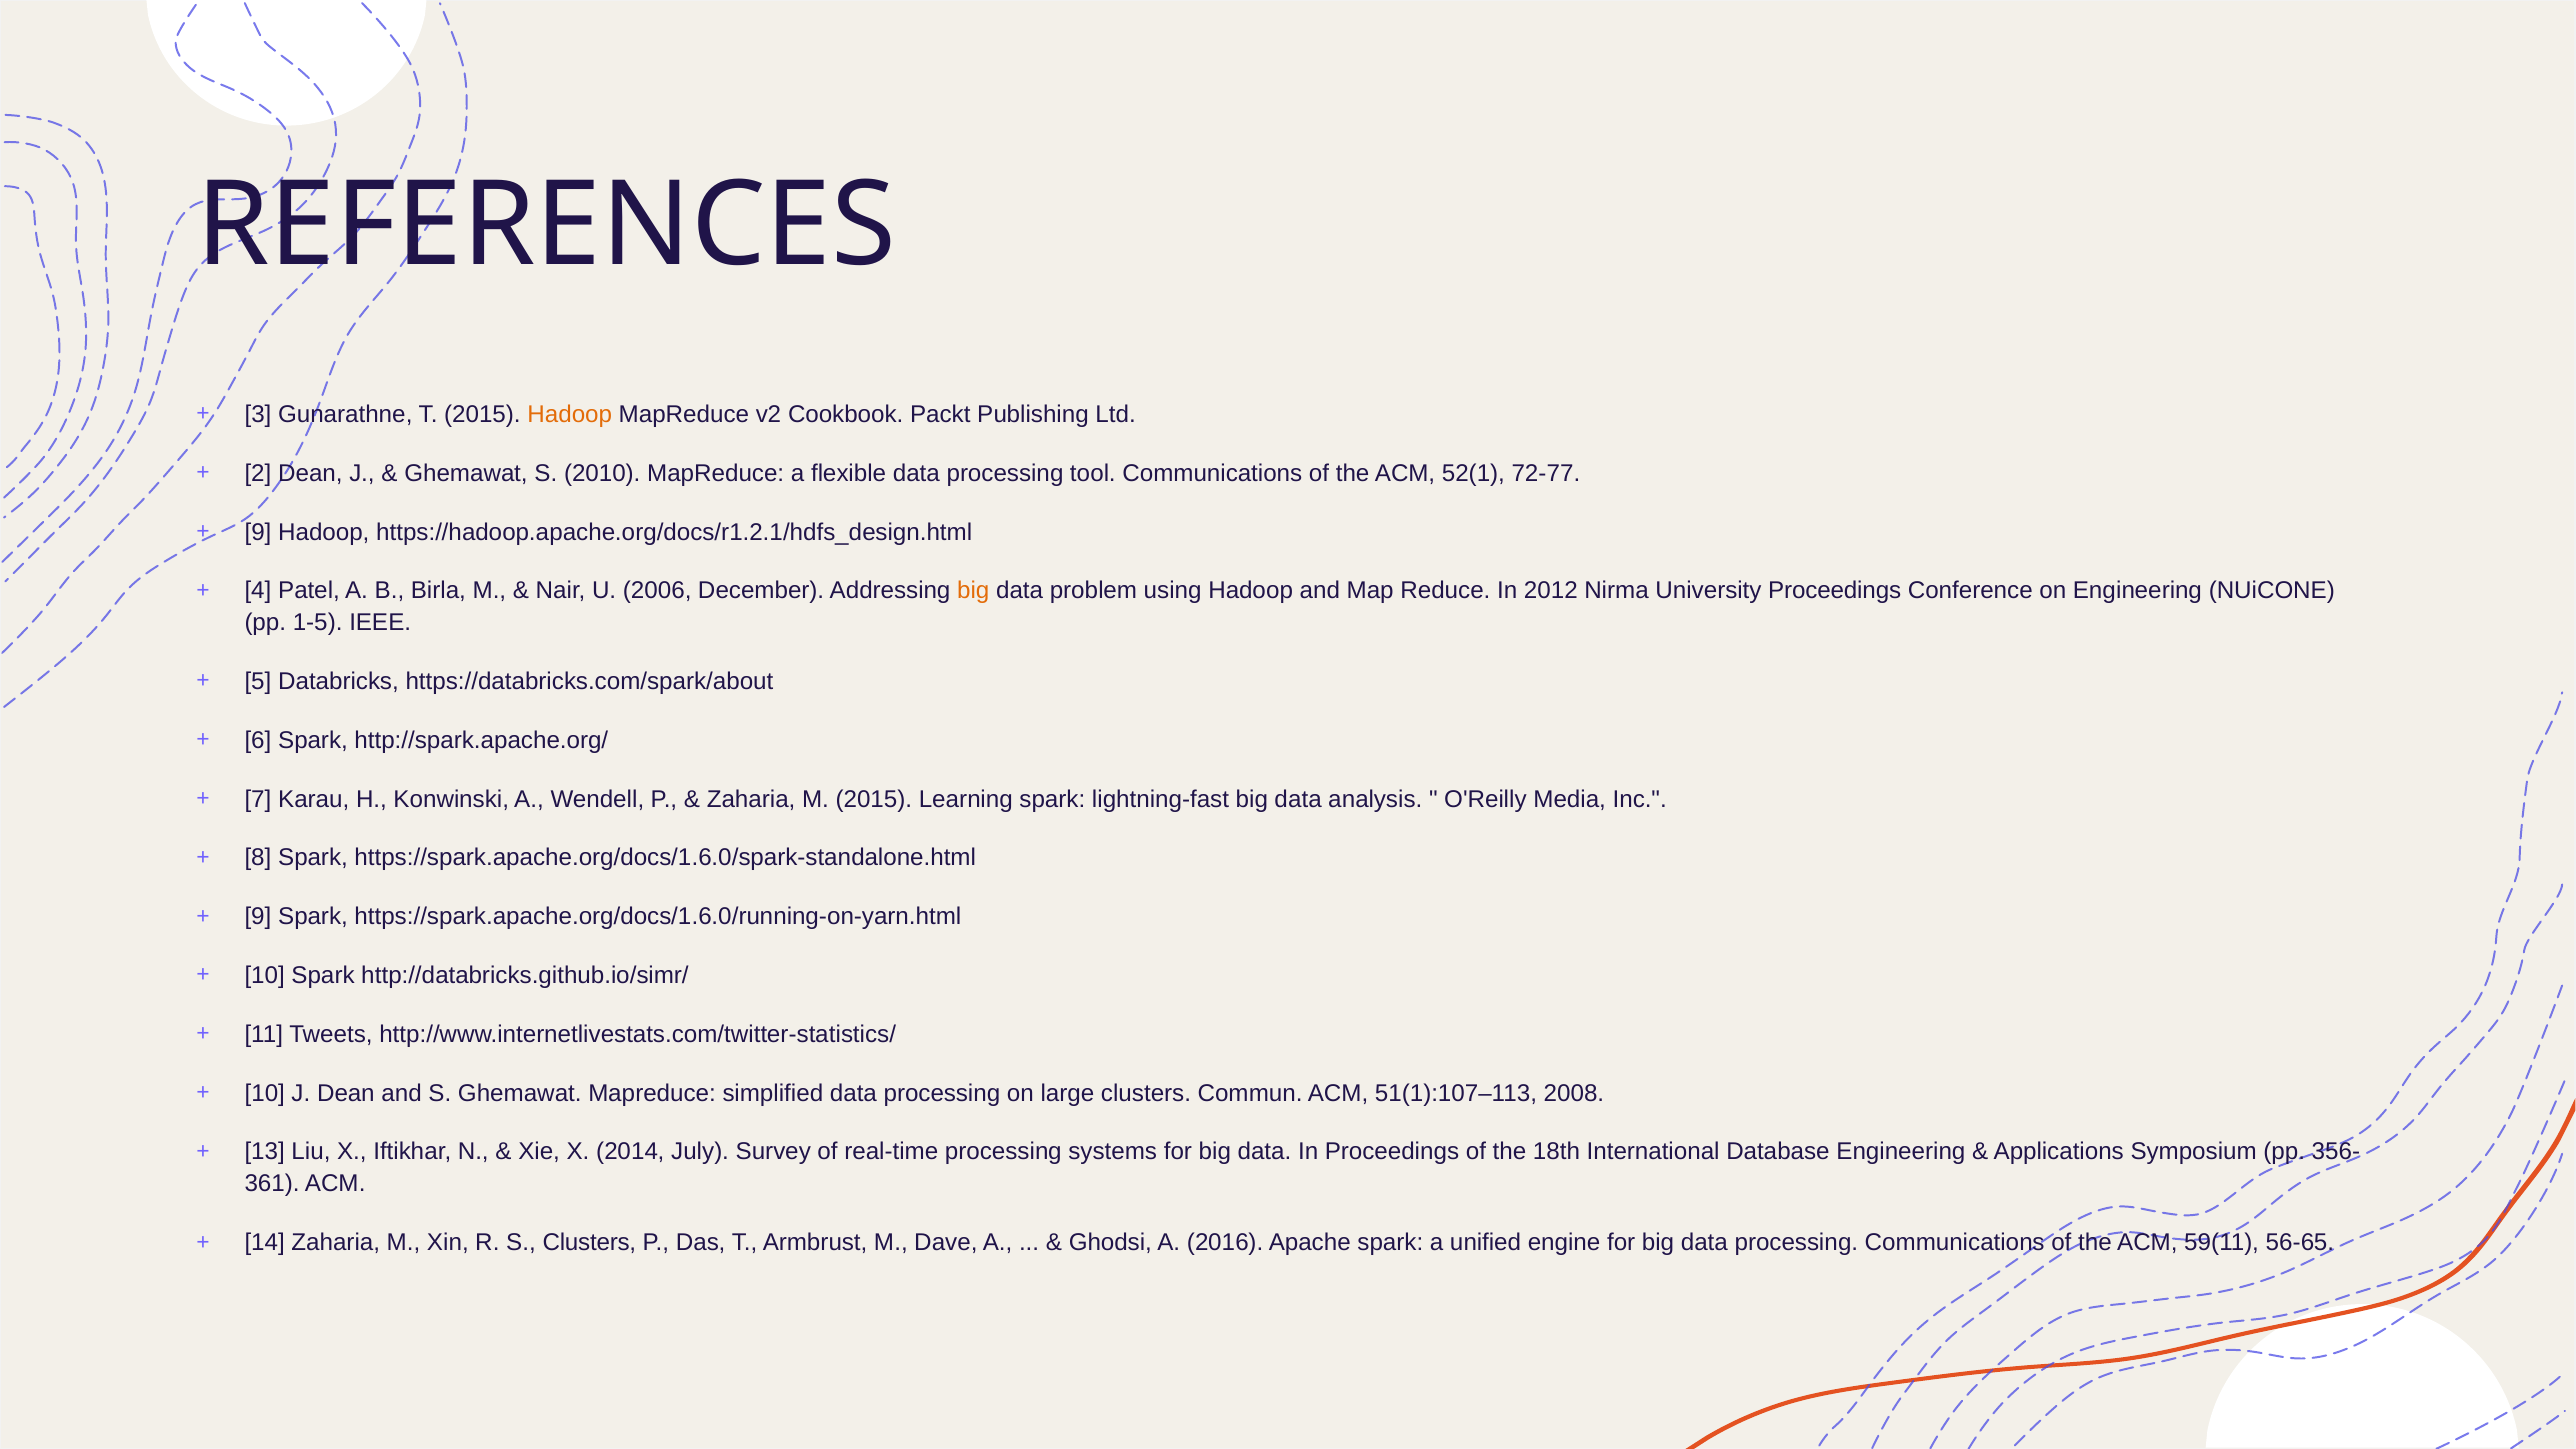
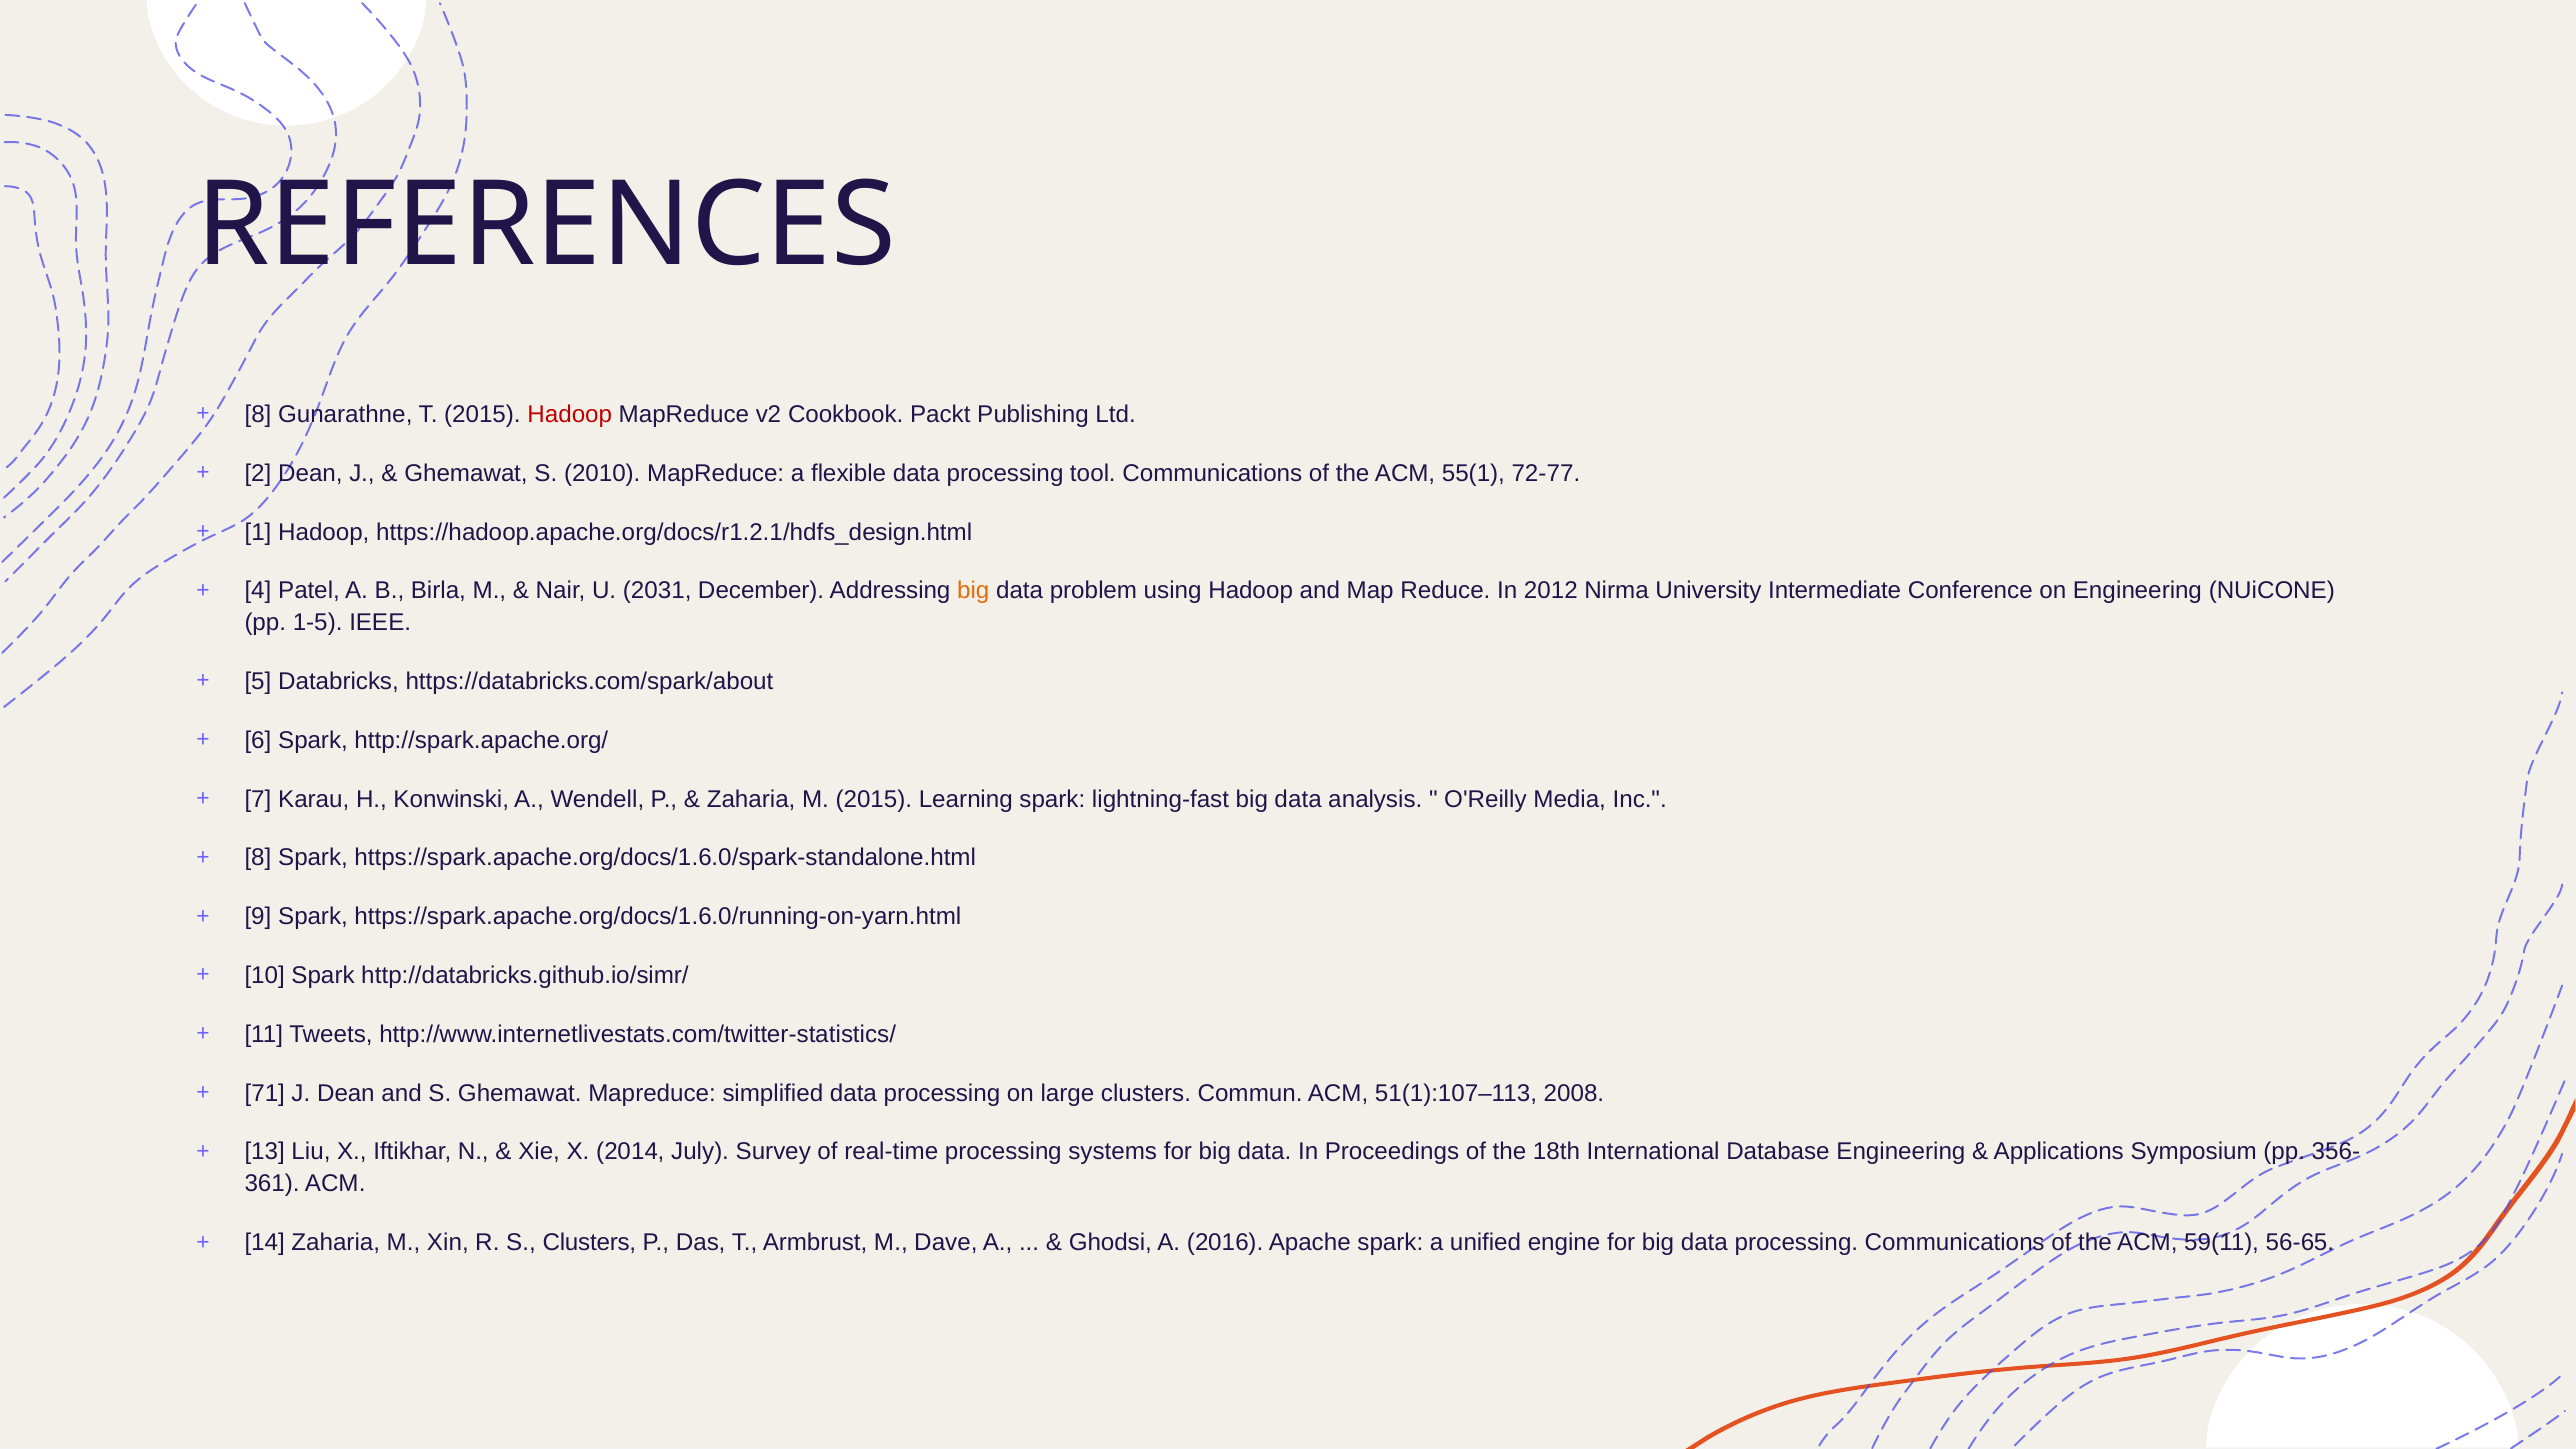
3: 3 -> 8 (258, 414)
Hadoop colour: orange -> red (570, 414)
52(1: 52(1 -> 55(1 (1473, 473)
9: 9 -> 1 (258, 532)
2006: 2006 -> 2031 (657, 591)
University Proceedings: Proceedings -> Intermediate (1835, 591)
10: 10 -> 71 (265, 1093)
